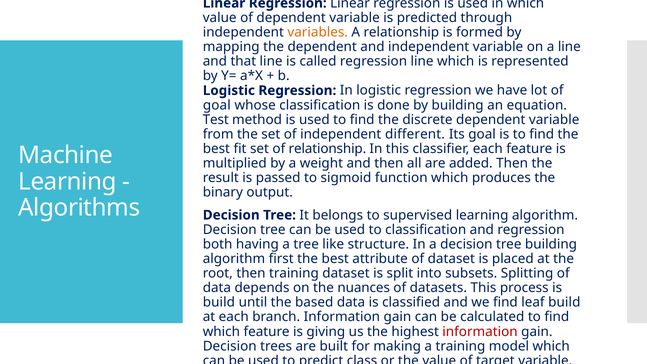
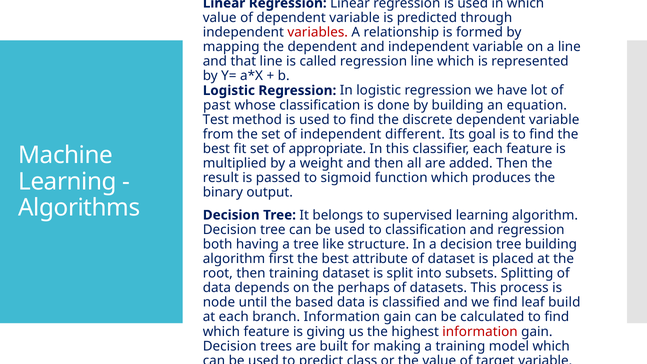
variables colour: orange -> red (318, 32)
goal: goal -> past (217, 105)
of relationship: relationship -> appropriate (327, 149)
nuances: nuances -> perhaps (364, 288)
build: build -> node (219, 302)
